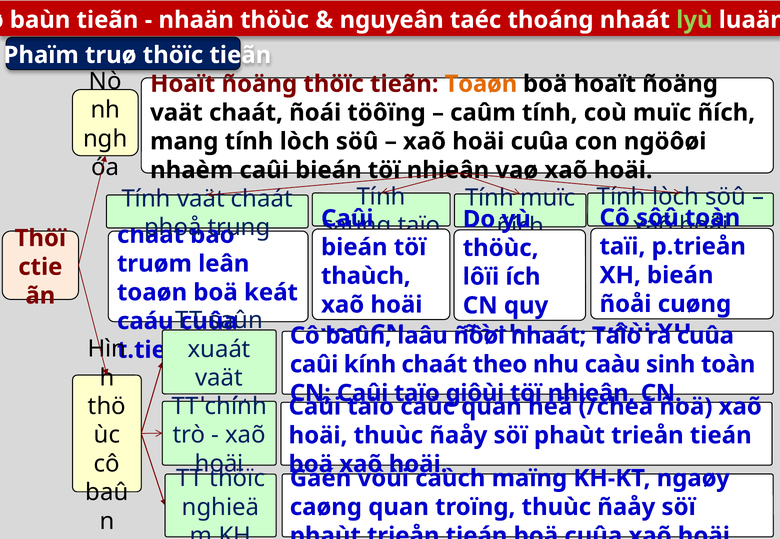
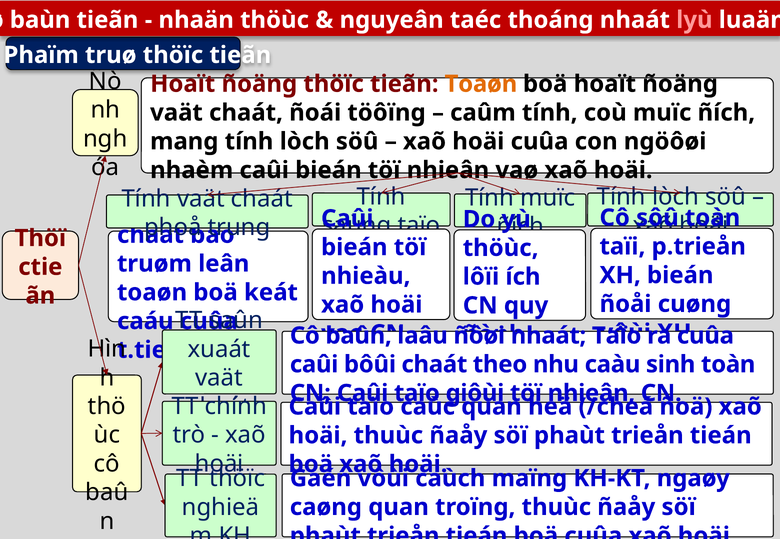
lyù colour: light green -> pink (694, 20)
thaùch: thaùch -> nhieàu (366, 276)
kính: kính -> bôûi (370, 365)
